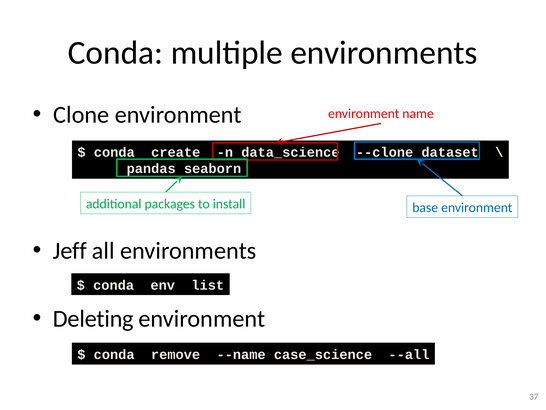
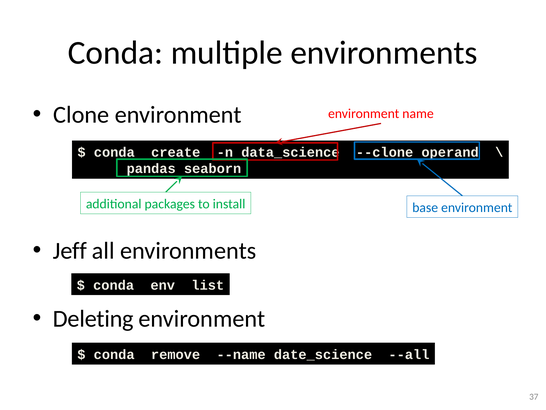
dataset: dataset -> operand (450, 152)
case_science: case_science -> date_science (323, 354)
